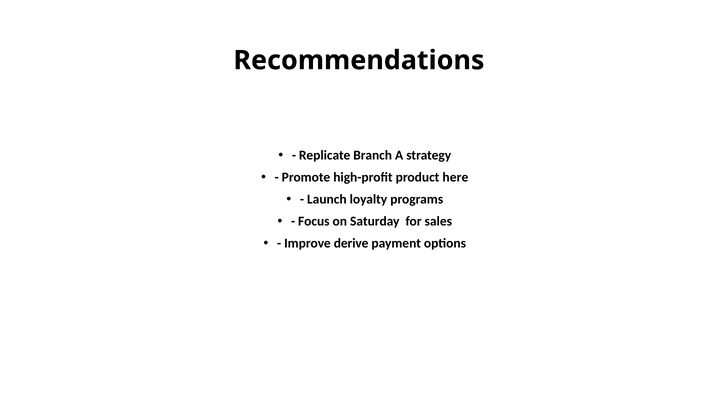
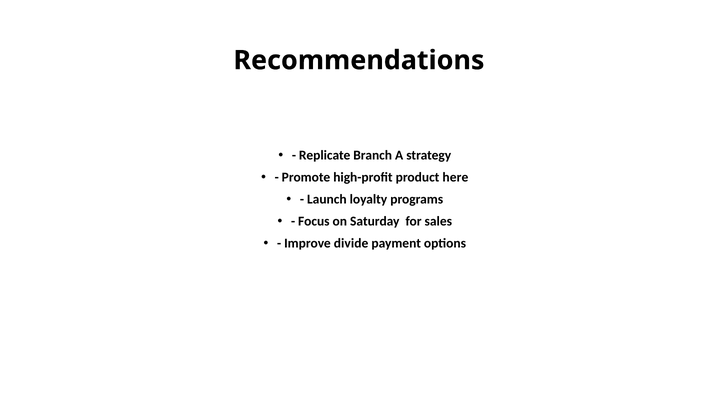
derive: derive -> divide (351, 243)
